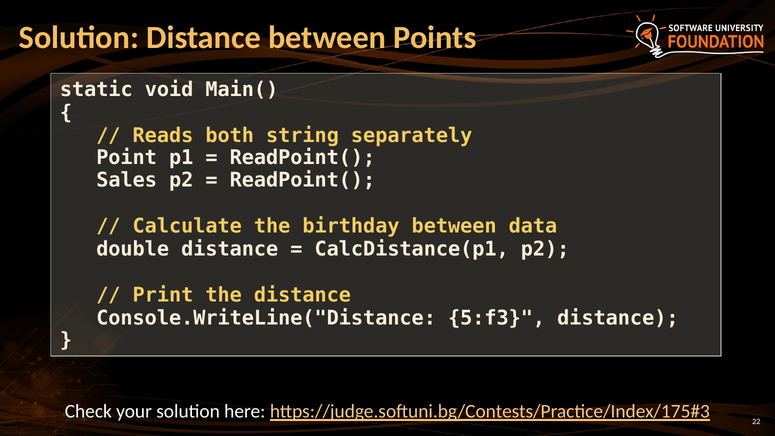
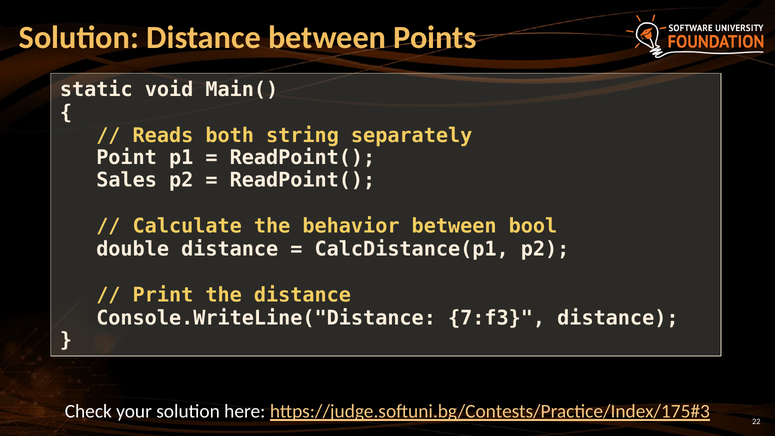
birthday: birthday -> behavior (351, 226)
data: data -> bool (533, 226)
5:f3: 5:f3 -> 7:f3 (497, 318)
